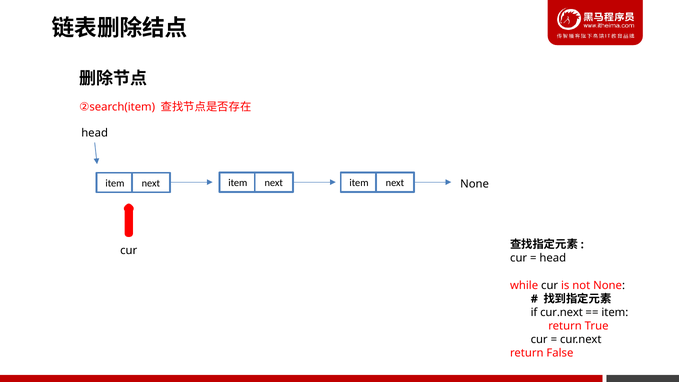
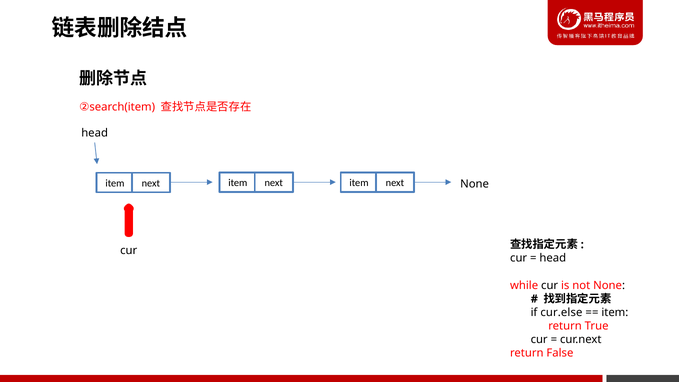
if cur.next: cur.next -> cur.else (561, 312)
